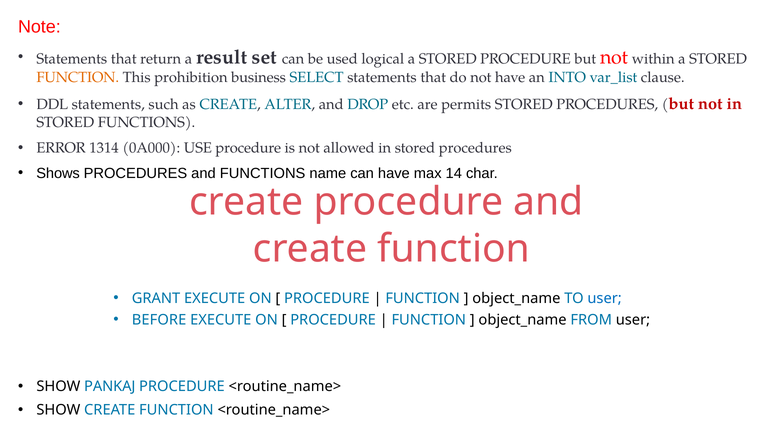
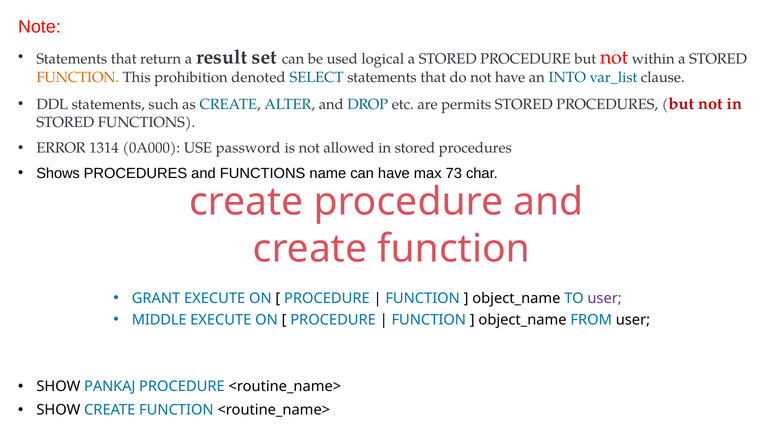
business: business -> denoted (258, 78)
USE procedure: procedure -> password (248, 148)
14: 14 -> 73 (454, 174)
user colour: blue -> purple (605, 298)
BEFORE: BEFORE -> MIDDLE (159, 320)
